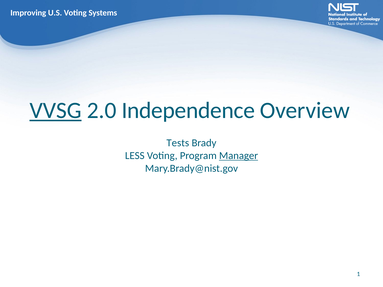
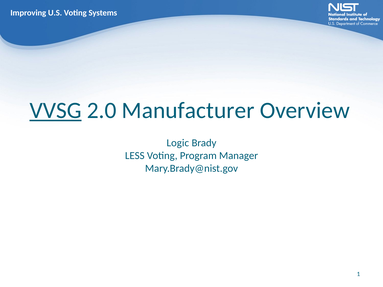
Independence: Independence -> Manufacturer (188, 111)
Tests: Tests -> Logic (178, 143)
Manager underline: present -> none (239, 156)
